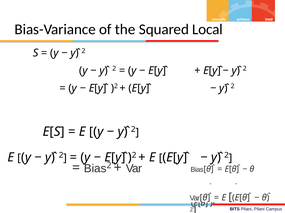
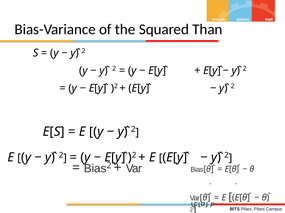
Local: Local -> Than (207, 29)
